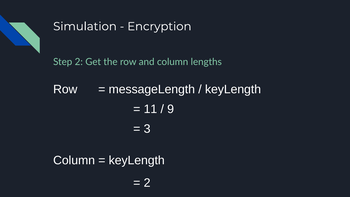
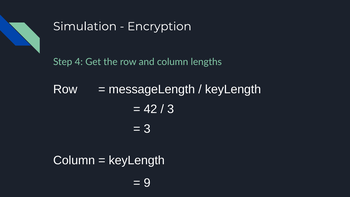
Step 2: 2 -> 4 (79, 62)
11: 11 -> 42 (150, 109)
9: 9 -> 3 (171, 109)
2: 2 -> 9 (147, 183)
